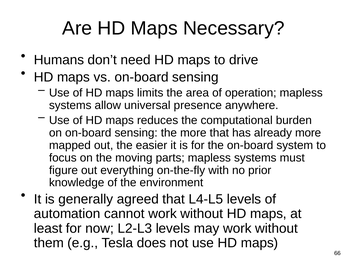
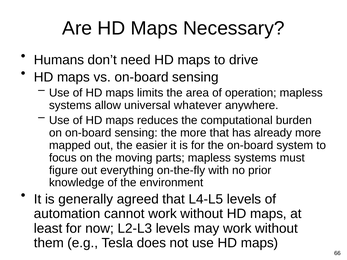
presence: presence -> whatever (198, 105)
